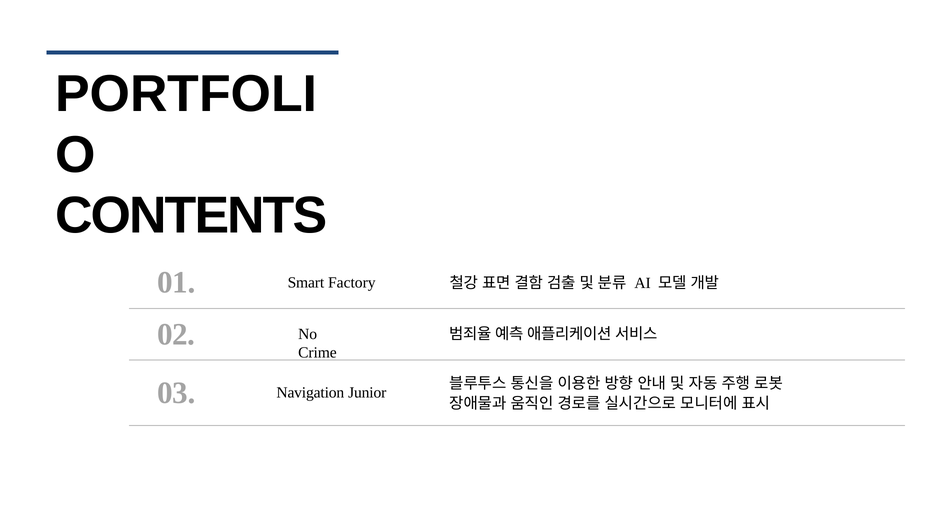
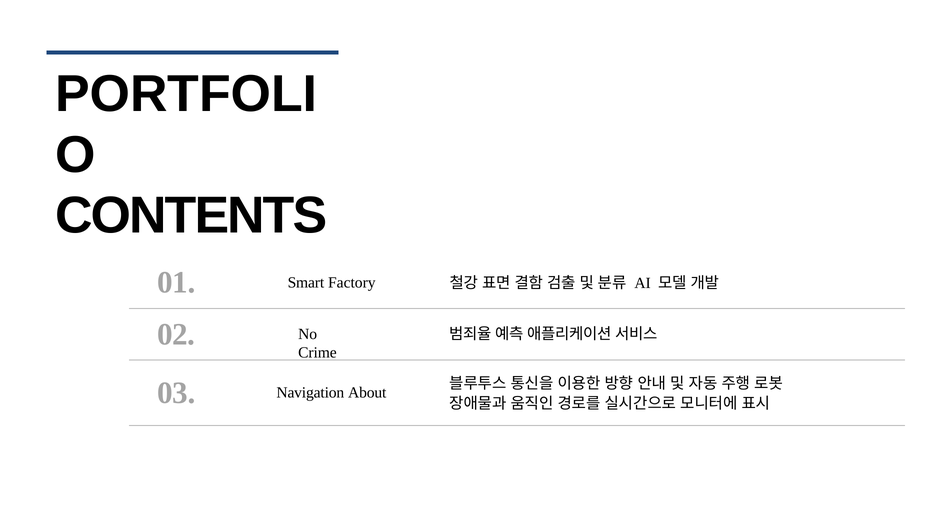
Junior: Junior -> About (367, 393)
